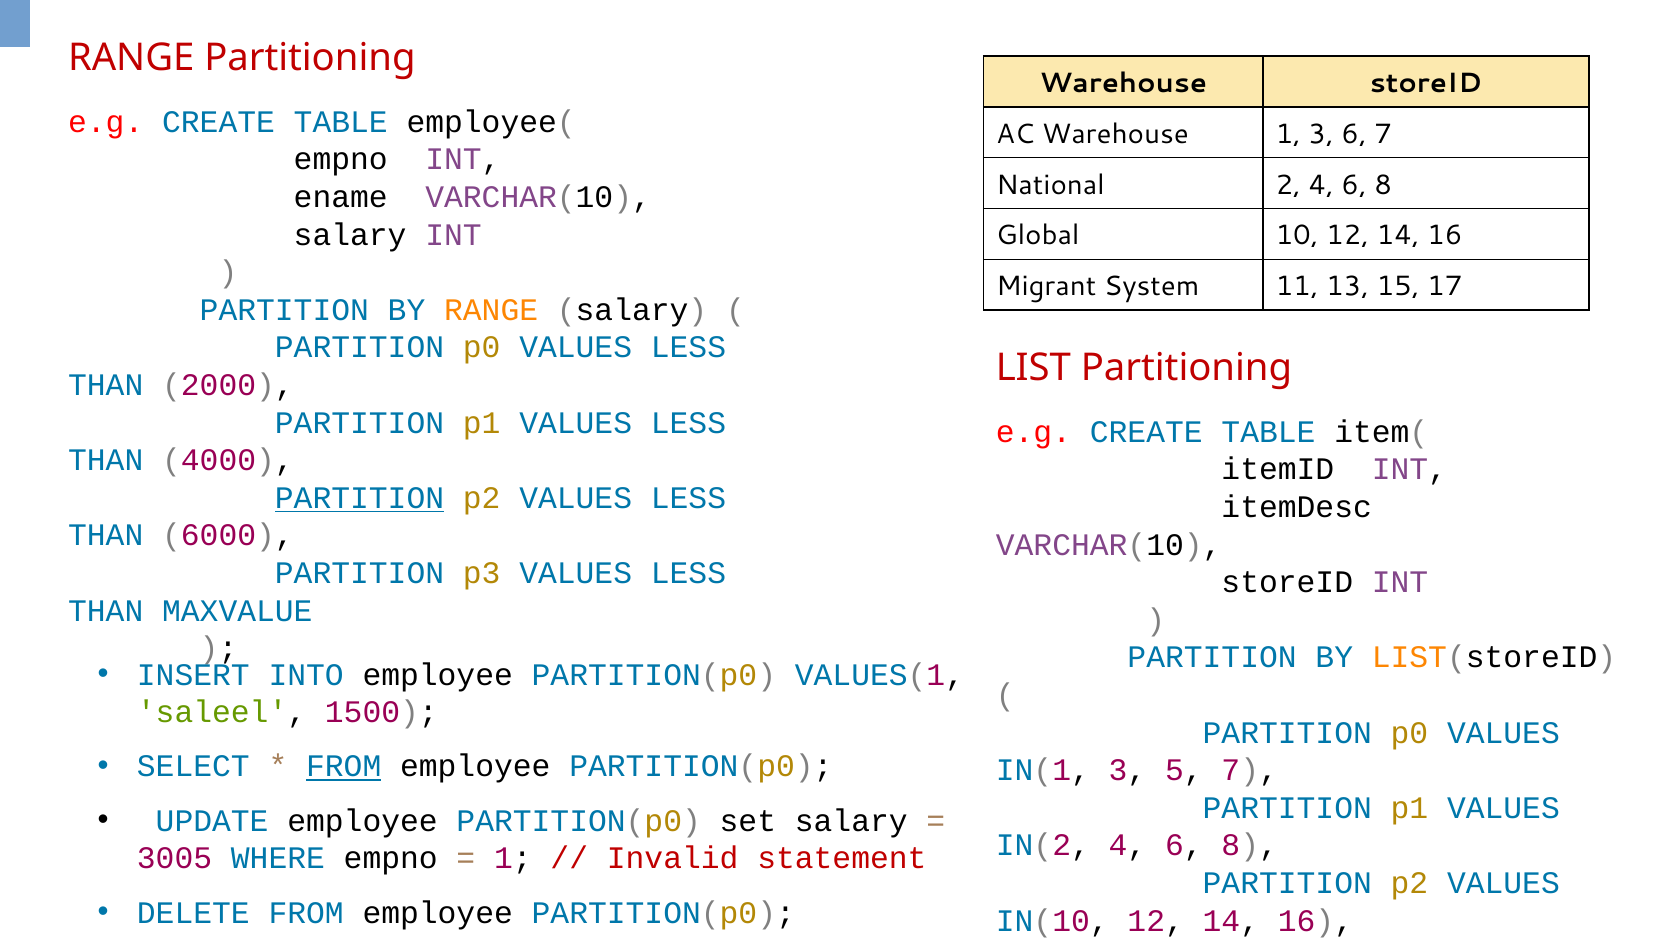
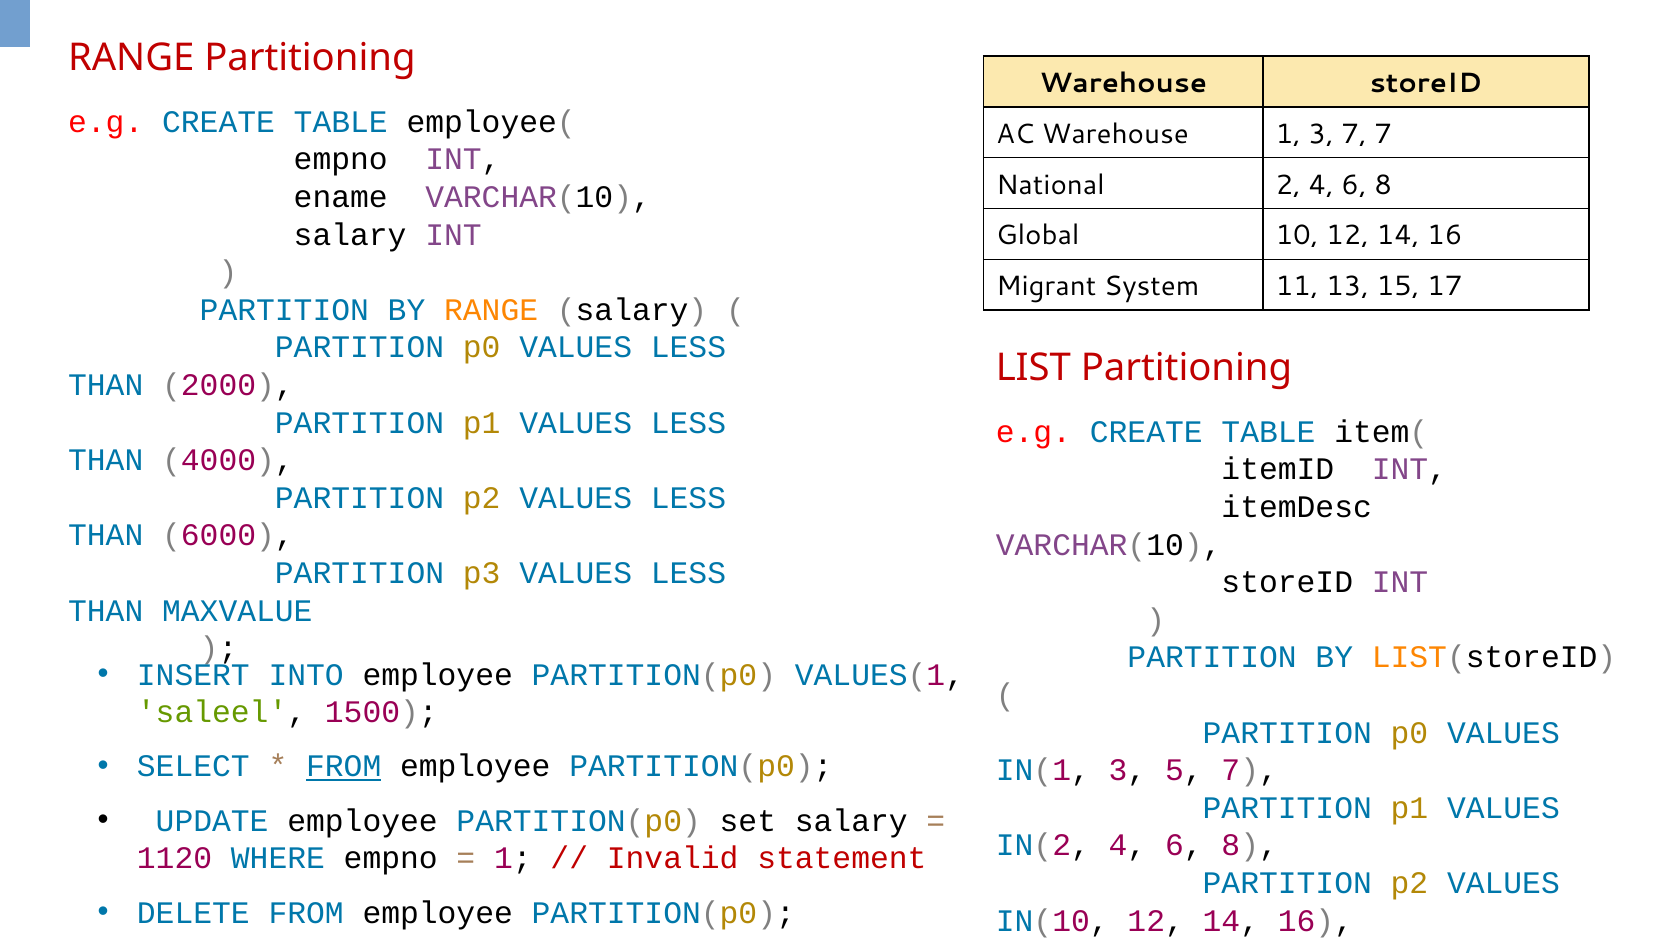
3 6: 6 -> 7 (1354, 134)
PARTITION underline: present -> none (360, 498)
3005: 3005 -> 1120 (175, 858)
